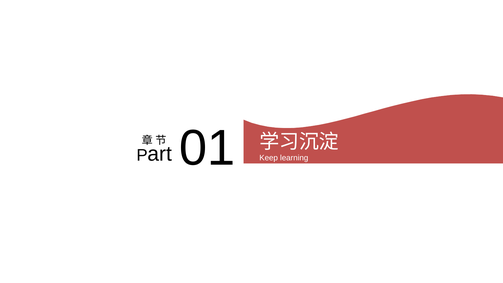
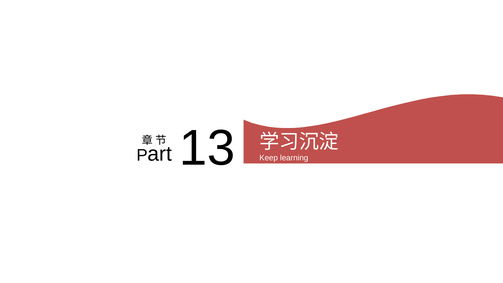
01: 01 -> 13 (207, 148)
